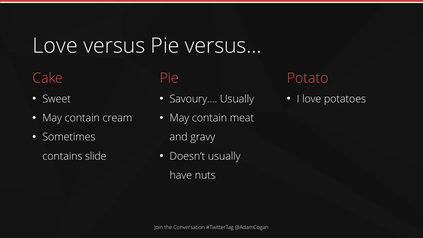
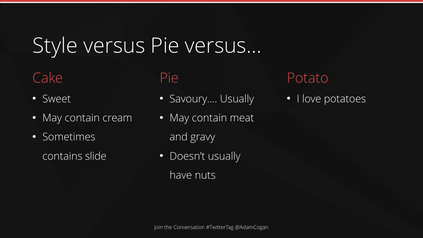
Love: Love -> Style (55, 46)
